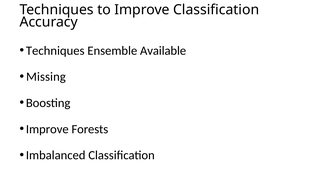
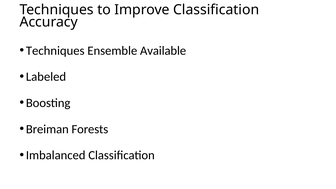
Missing: Missing -> Labeled (46, 77)
Improve: Improve -> Breiman (47, 129)
